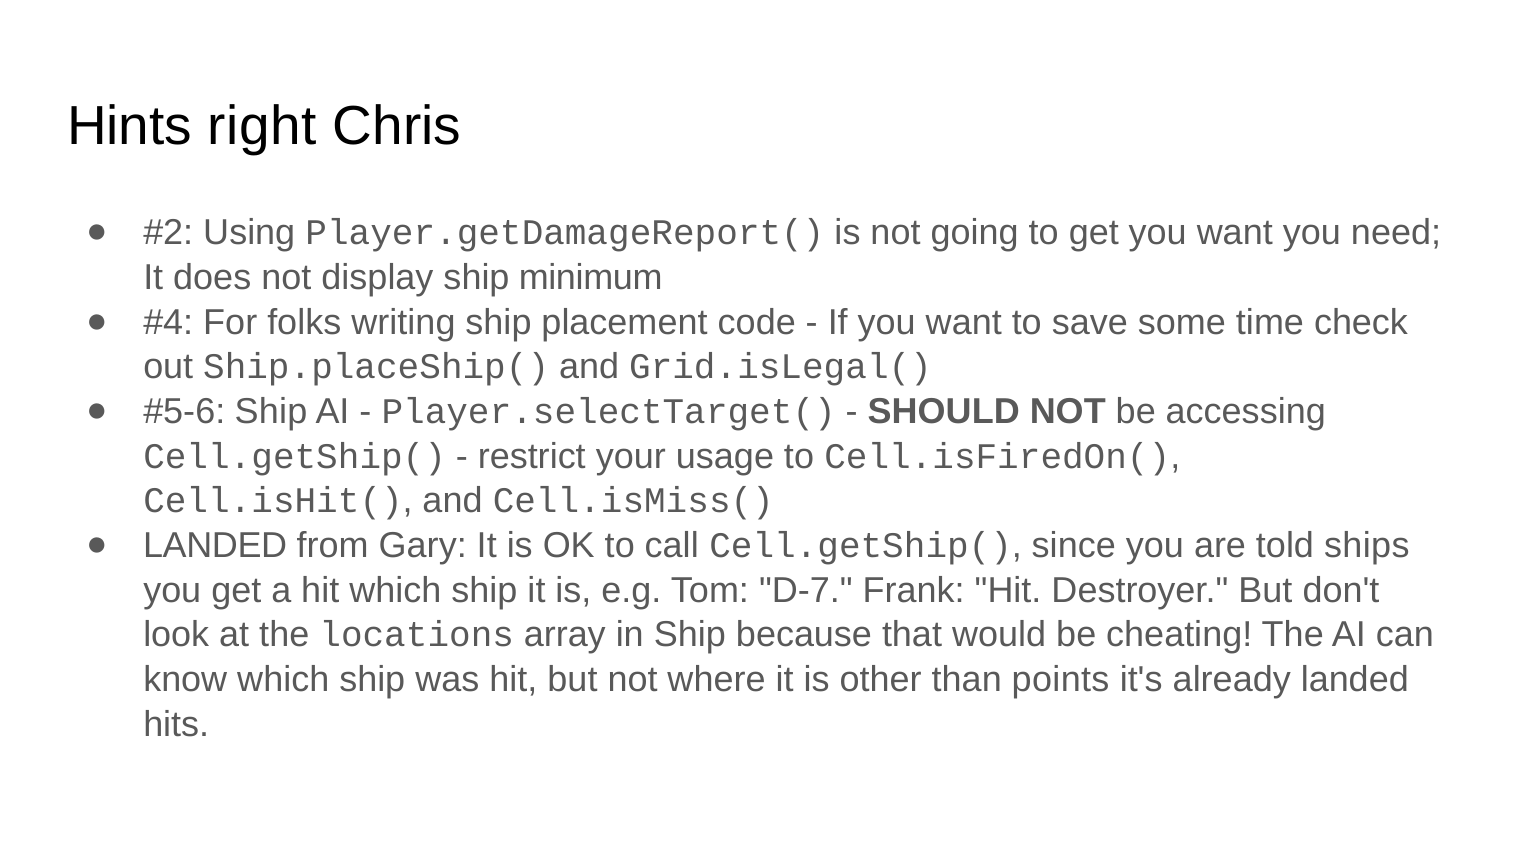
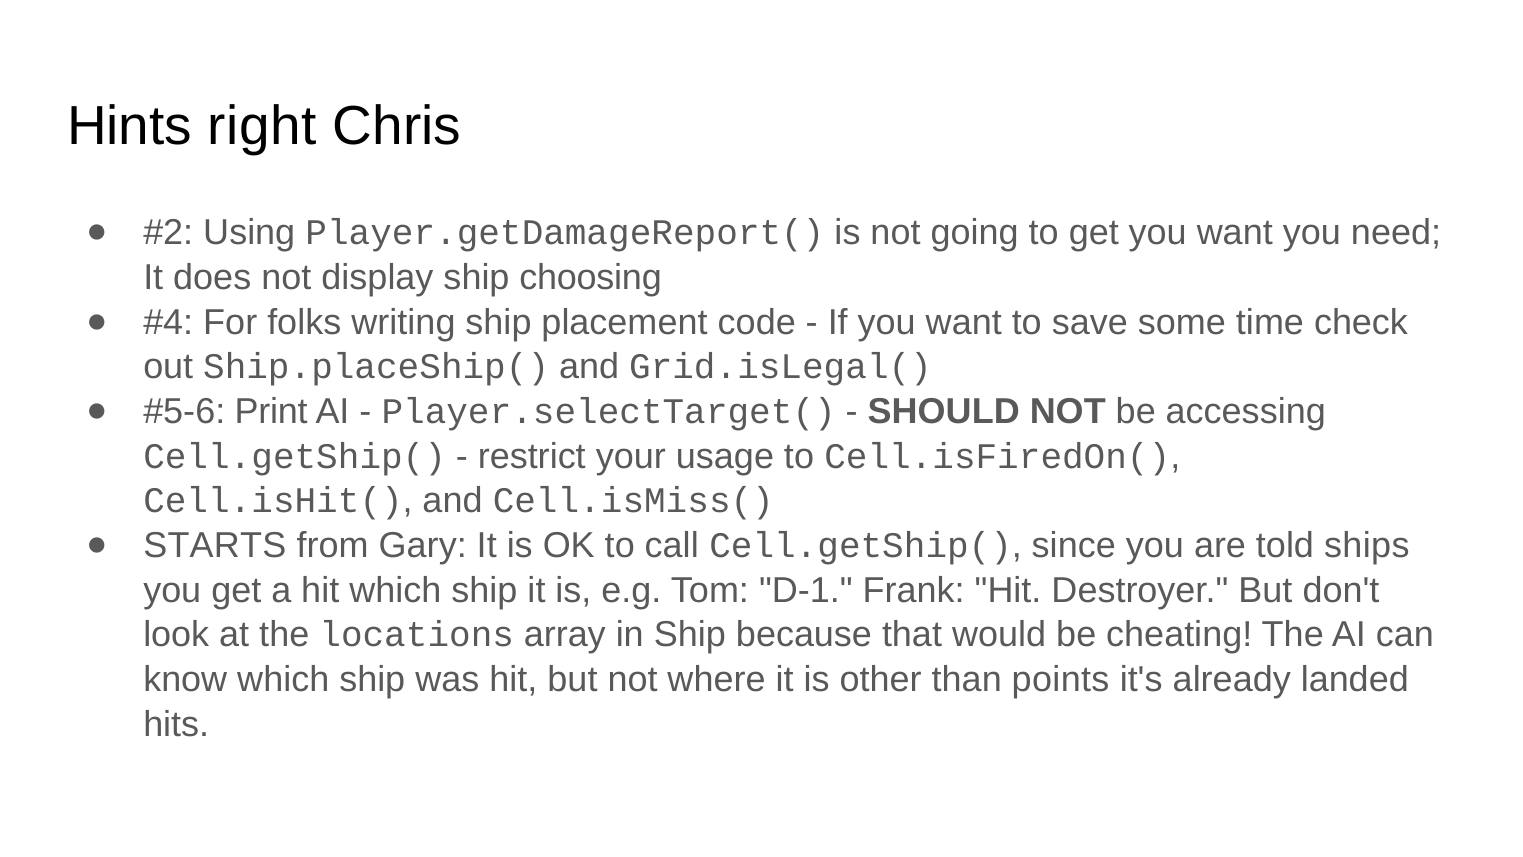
minimum: minimum -> choosing (591, 277)
Ship: Ship -> Print (271, 411)
LANDED: LANDED -> STARTS (215, 545)
D-7: D-7 -> D-1 (806, 590)
